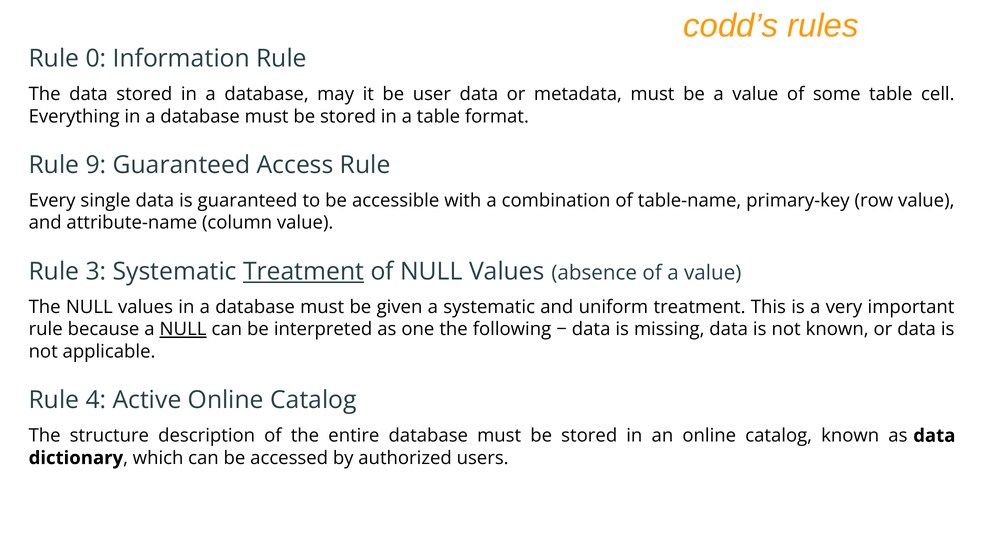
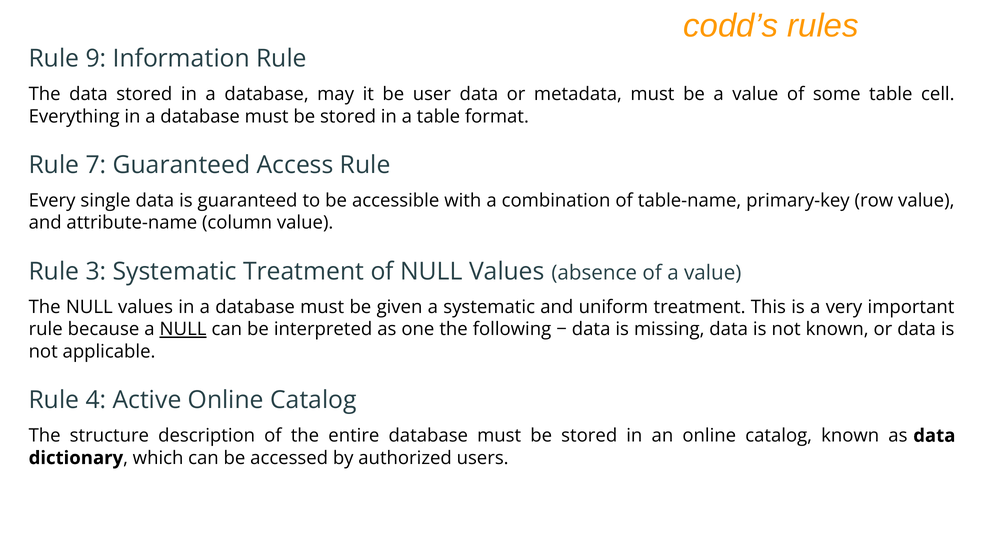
0: 0 -> 9 (96, 59)
9: 9 -> 7 (96, 165)
Treatment underline: present -> none (304, 271)
